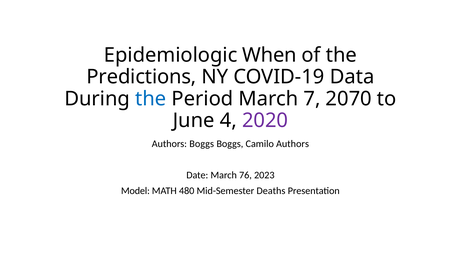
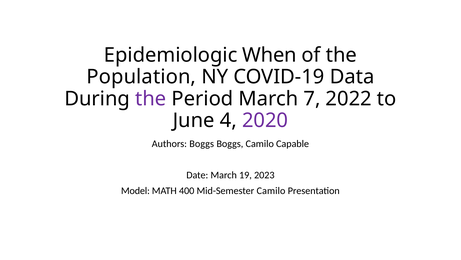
Predictions: Predictions -> Population (141, 77)
the colour: blue -> purple (151, 98)
2070: 2070 -> 2022 (349, 98)
Camilo Authors: Authors -> Capable (293, 143)
76: 76 -> 19 (245, 175)
480: 480 -> 400 (187, 190)
Mid-Semester Deaths: Deaths -> Camilo (271, 190)
